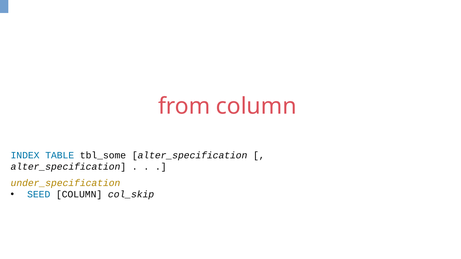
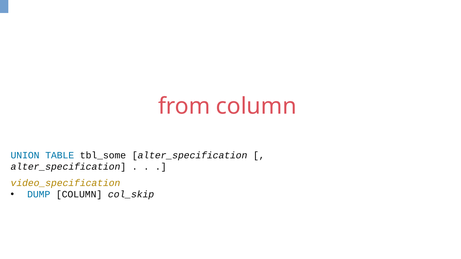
INDEX: INDEX -> UNION (25, 155)
under_specification: under_specification -> video_specification (65, 183)
SEED: SEED -> DUMP (39, 195)
